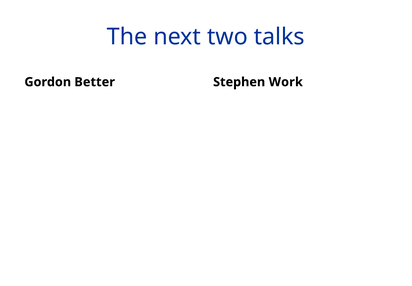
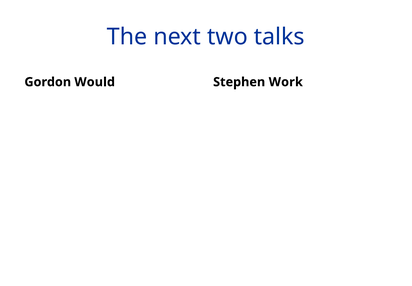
Better: Better -> Would (95, 82)
